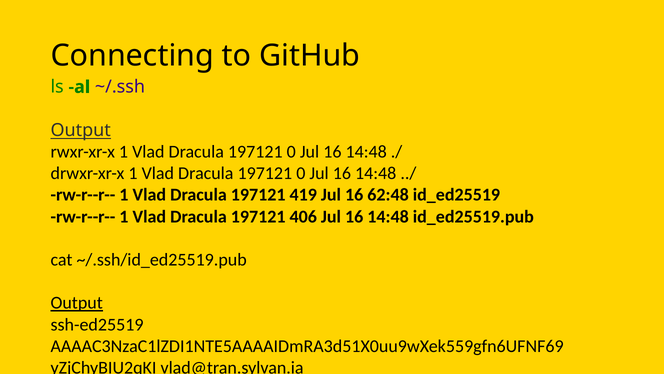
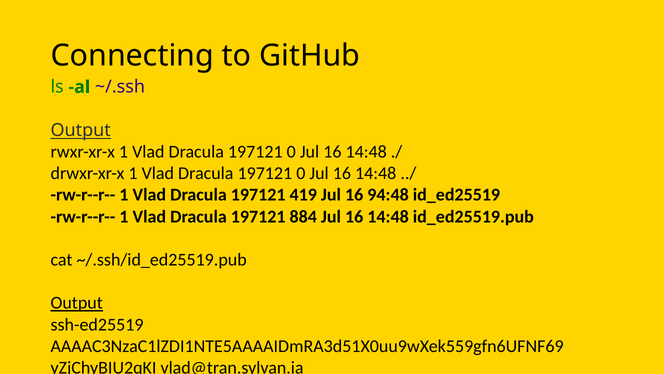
62:48: 62:48 -> 94:48 (388, 195)
406: 406 -> 884 (303, 216)
